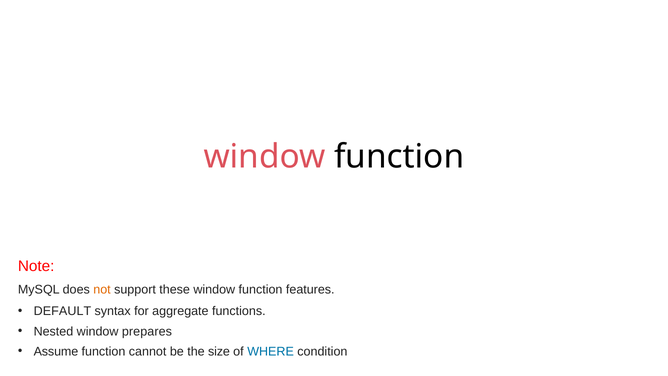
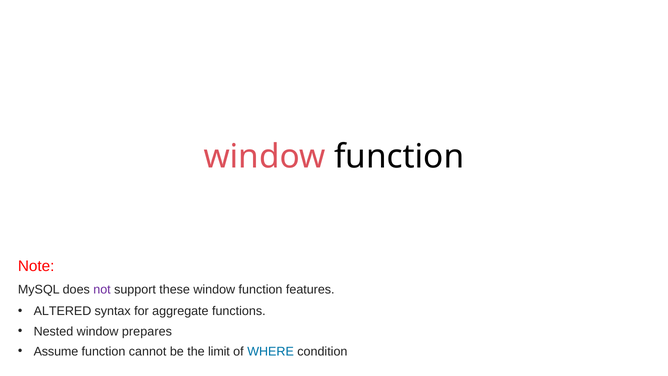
not colour: orange -> purple (102, 289)
DEFAULT: DEFAULT -> ALTERED (62, 311)
size: size -> limit (219, 351)
